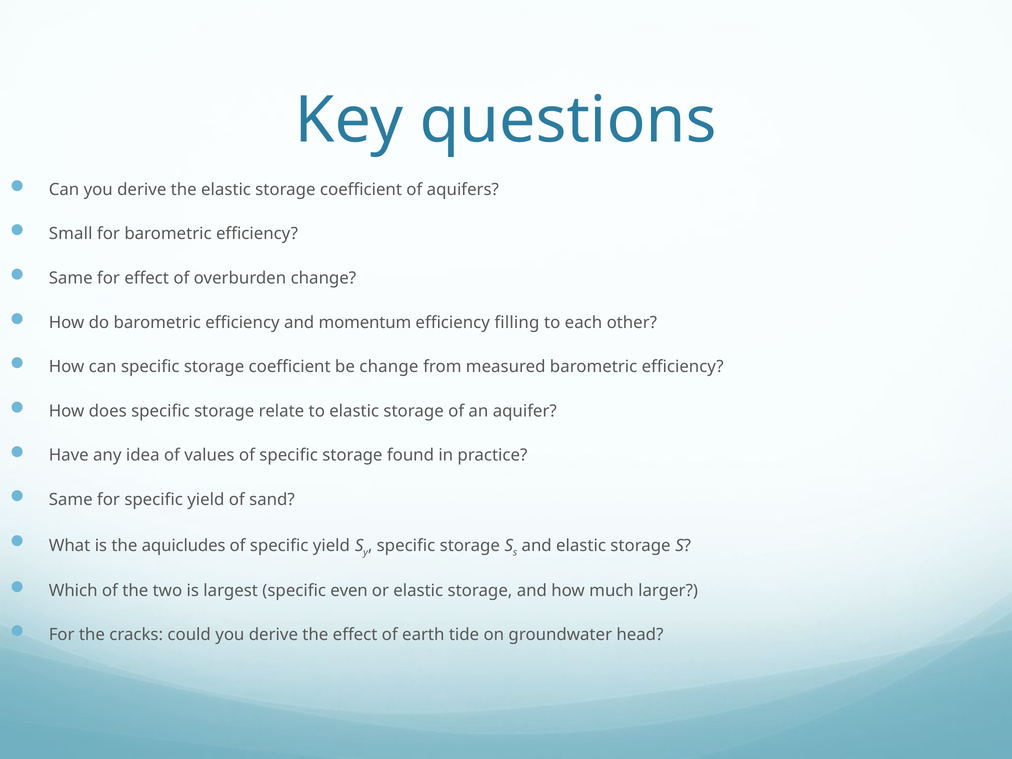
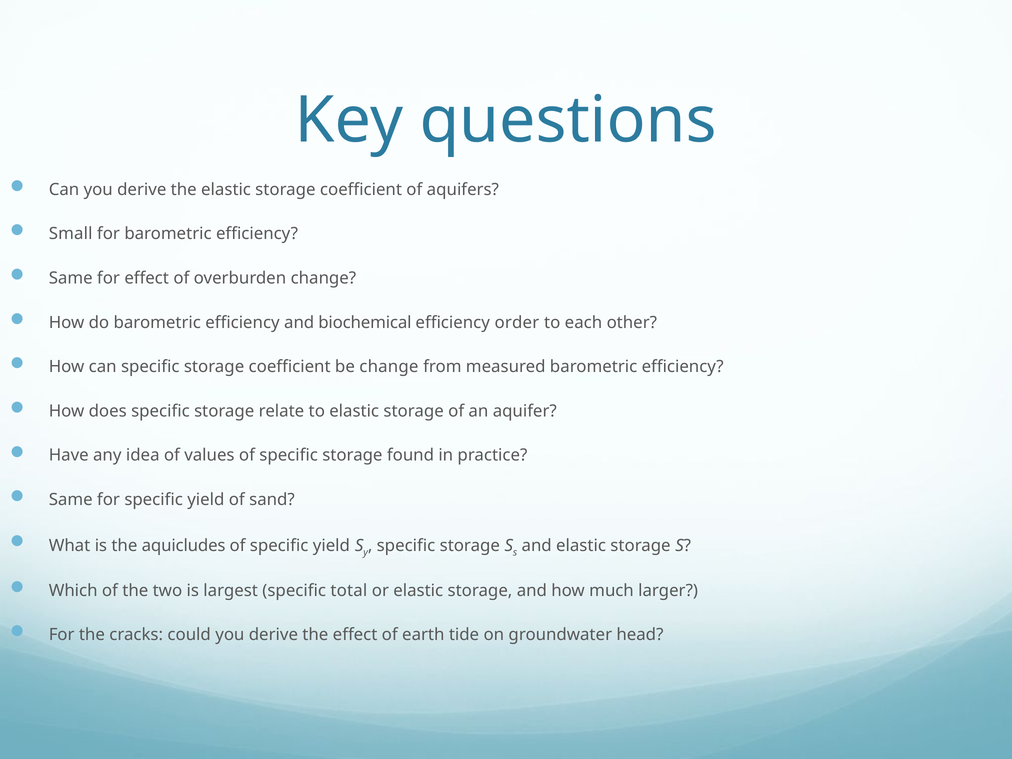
momentum: momentum -> biochemical (365, 322)
filling: filling -> order (517, 322)
even: even -> total (349, 591)
